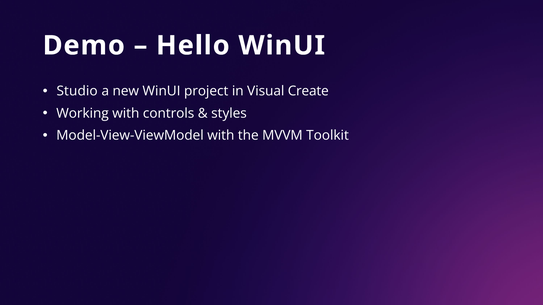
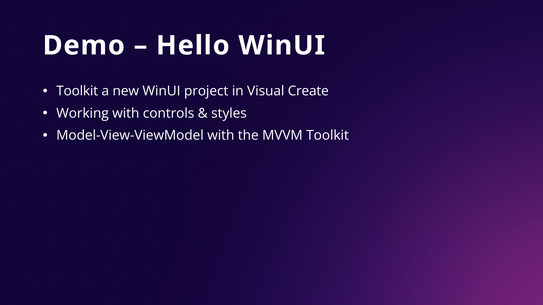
Studio: Studio -> Toolkit (77, 91)
